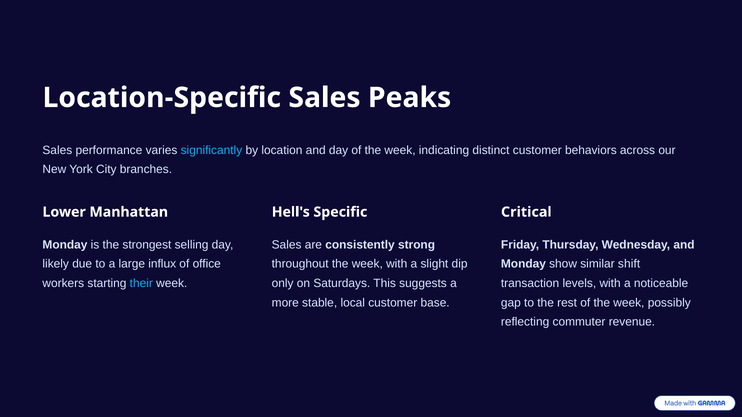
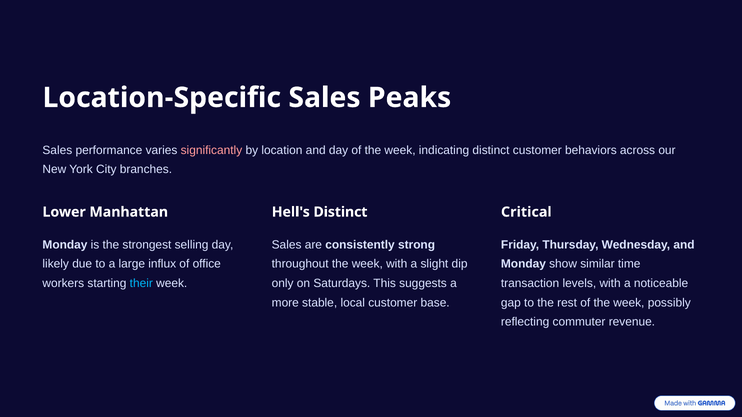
significantly colour: light blue -> pink (211, 150)
Hell's Specific: Specific -> Distinct (340, 212)
shift: shift -> time (629, 264)
